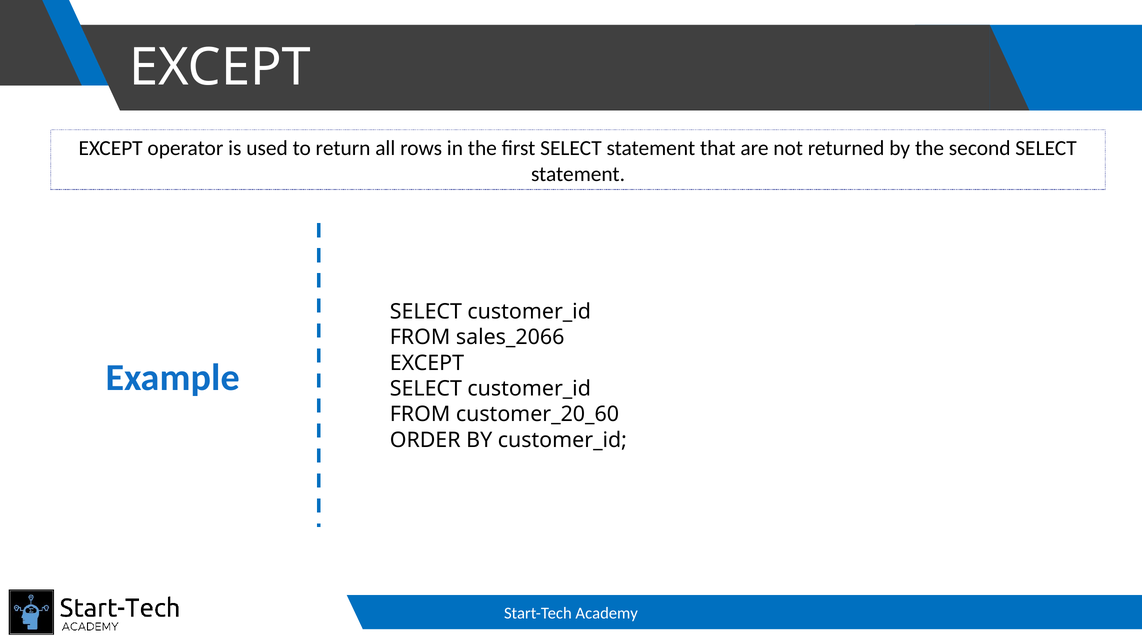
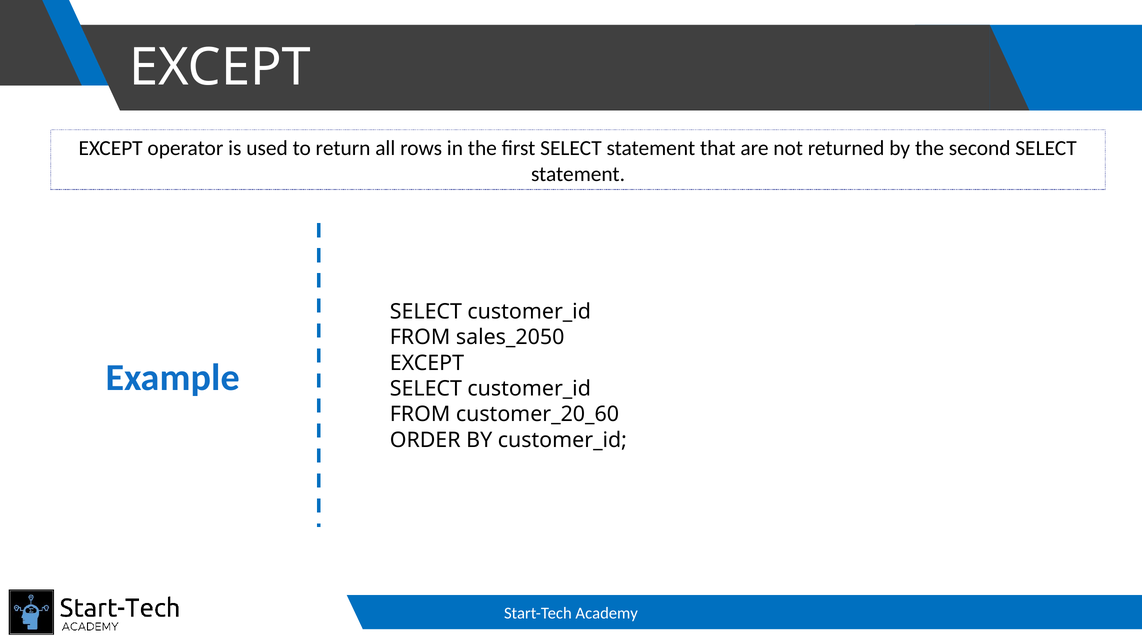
sales_2066: sales_2066 -> sales_2050 (510, 338)
